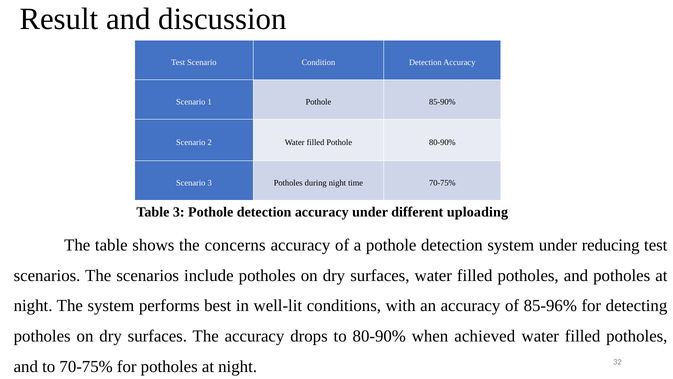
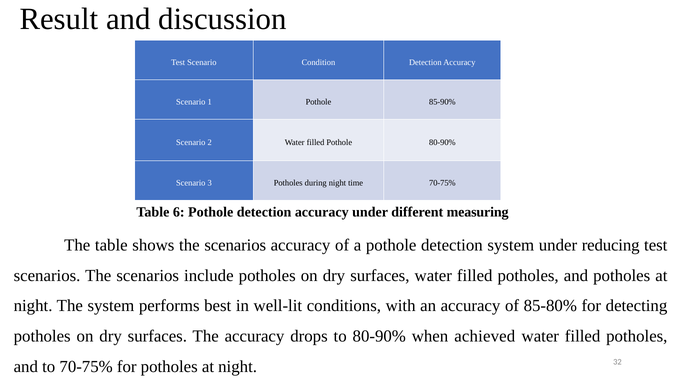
Table 3: 3 -> 6 (179, 212)
uploading: uploading -> measuring (478, 212)
shows the concerns: concerns -> scenarios (235, 245)
85-96%: 85-96% -> 85-80% (550, 306)
